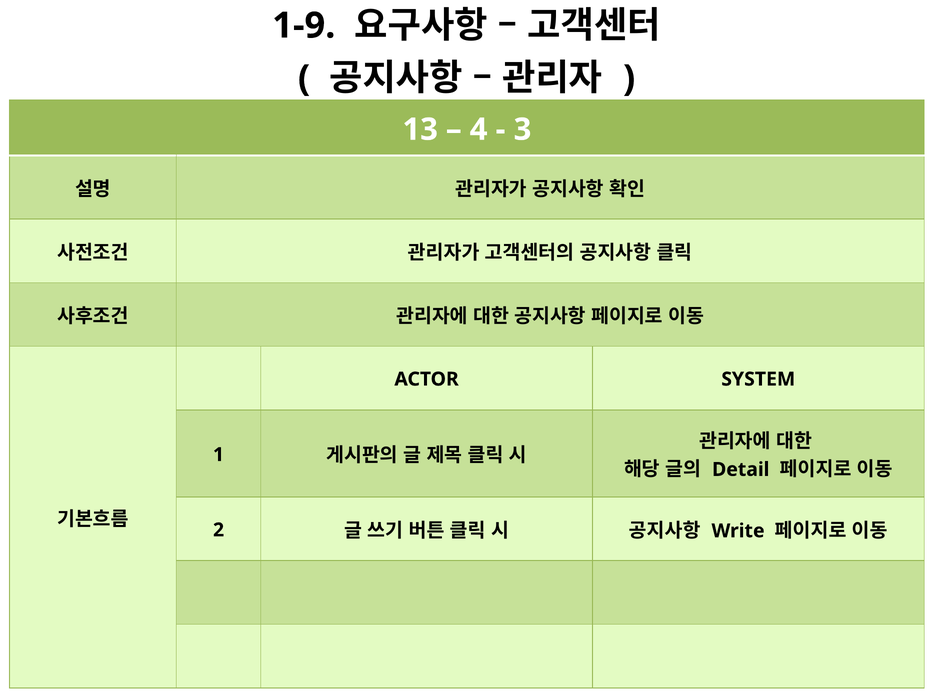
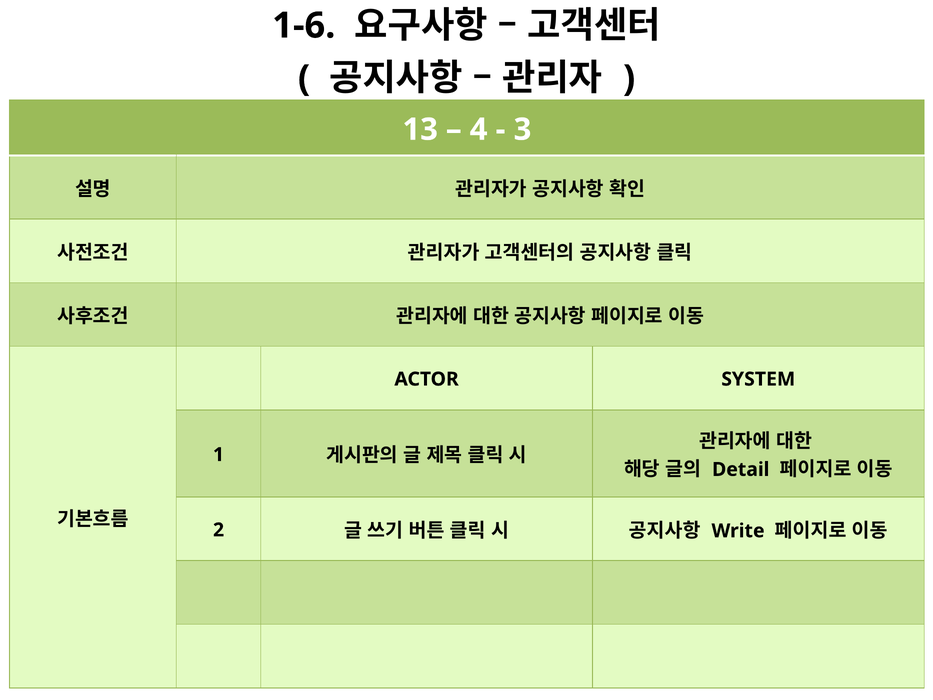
1-9: 1-9 -> 1-6 (304, 26)
